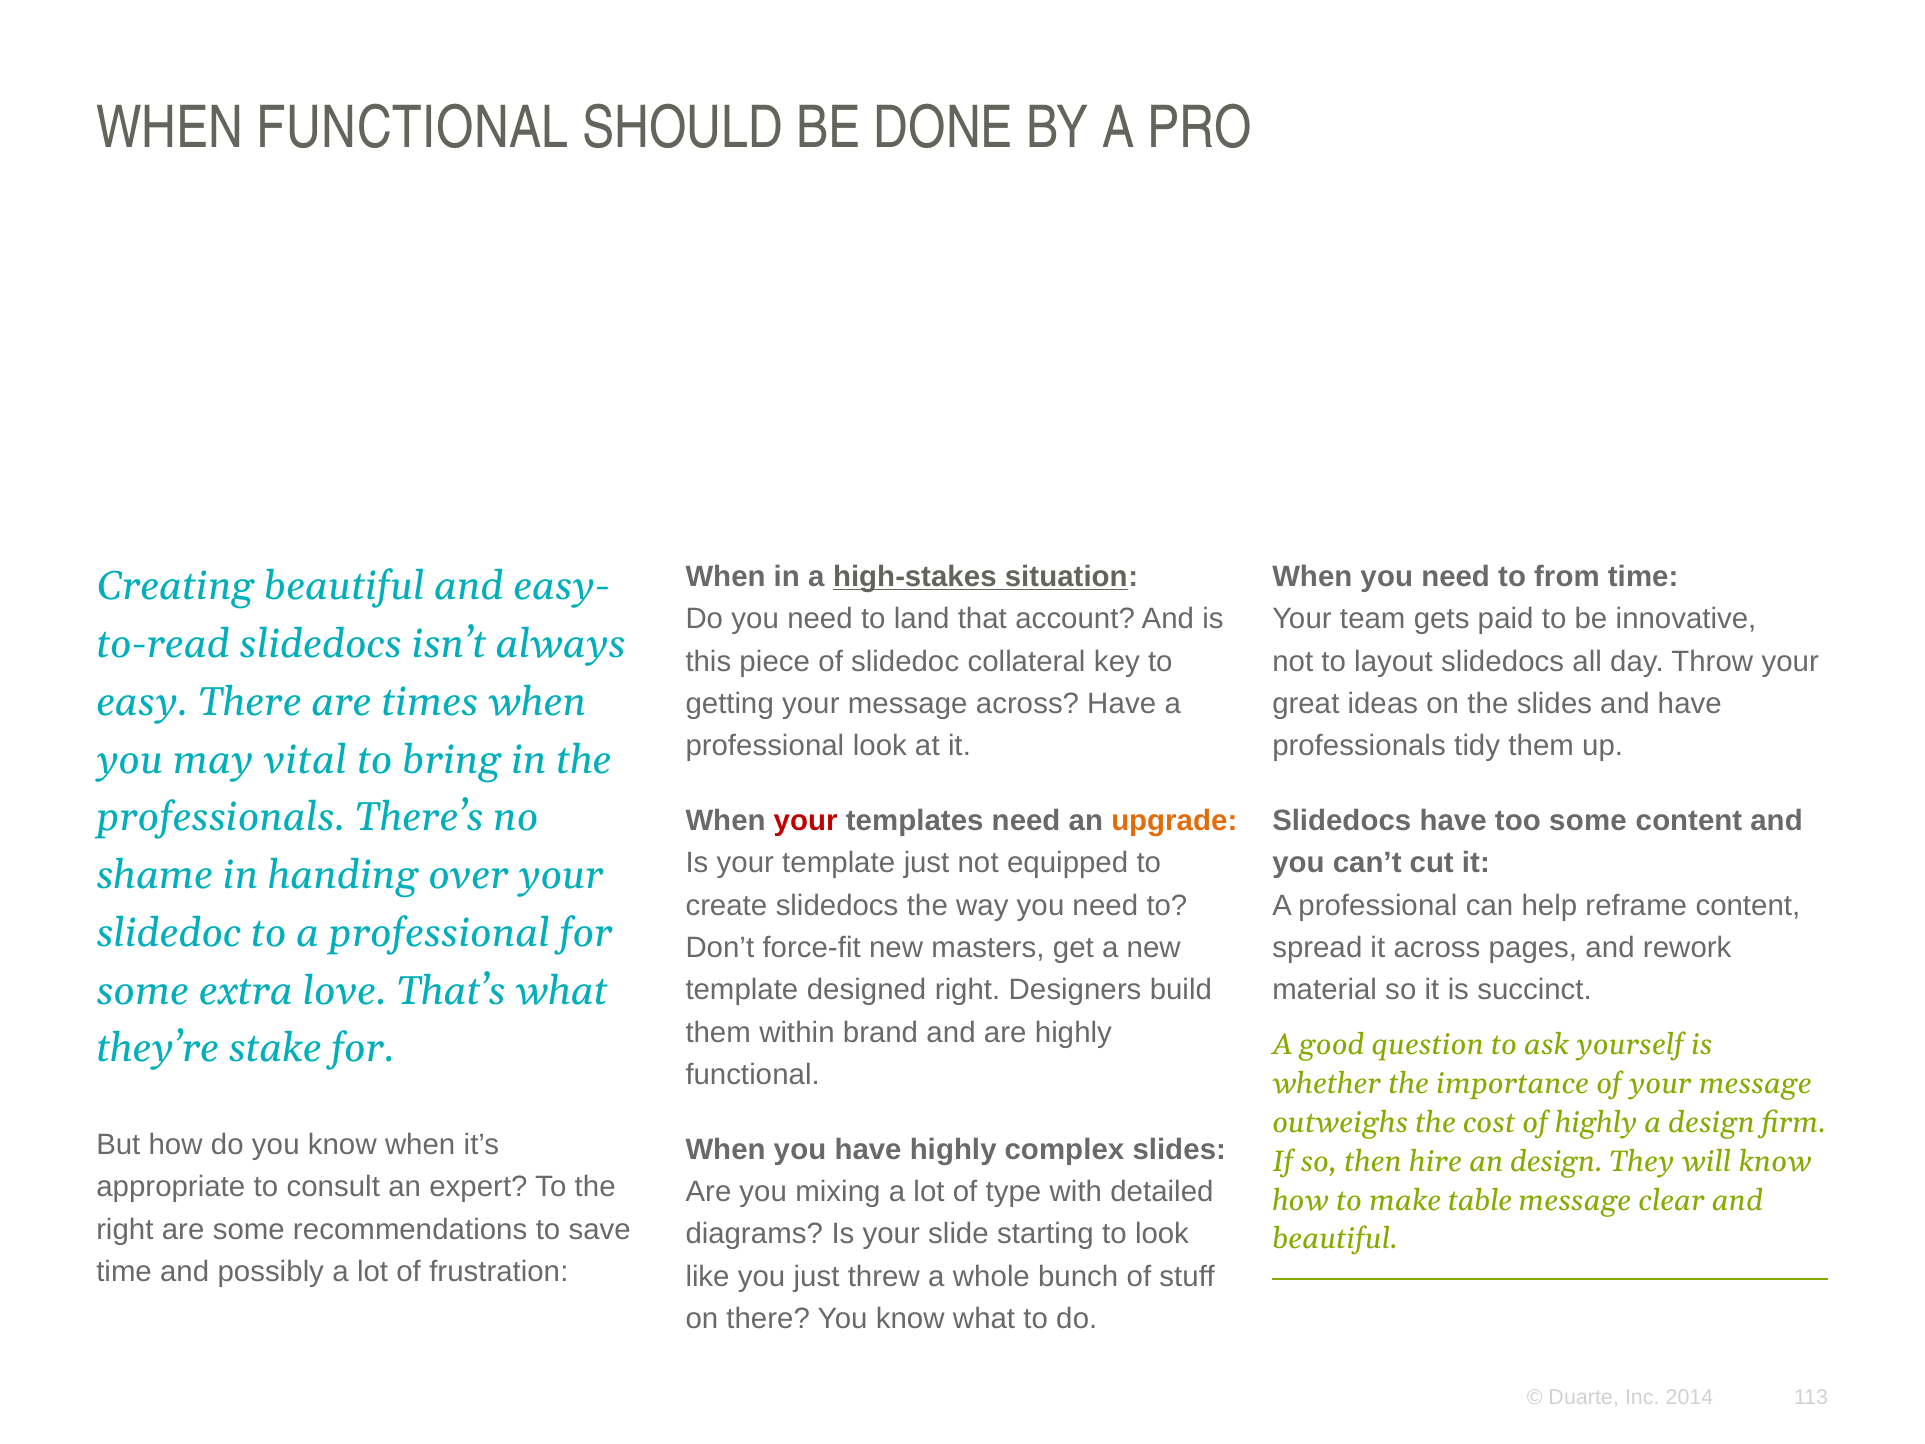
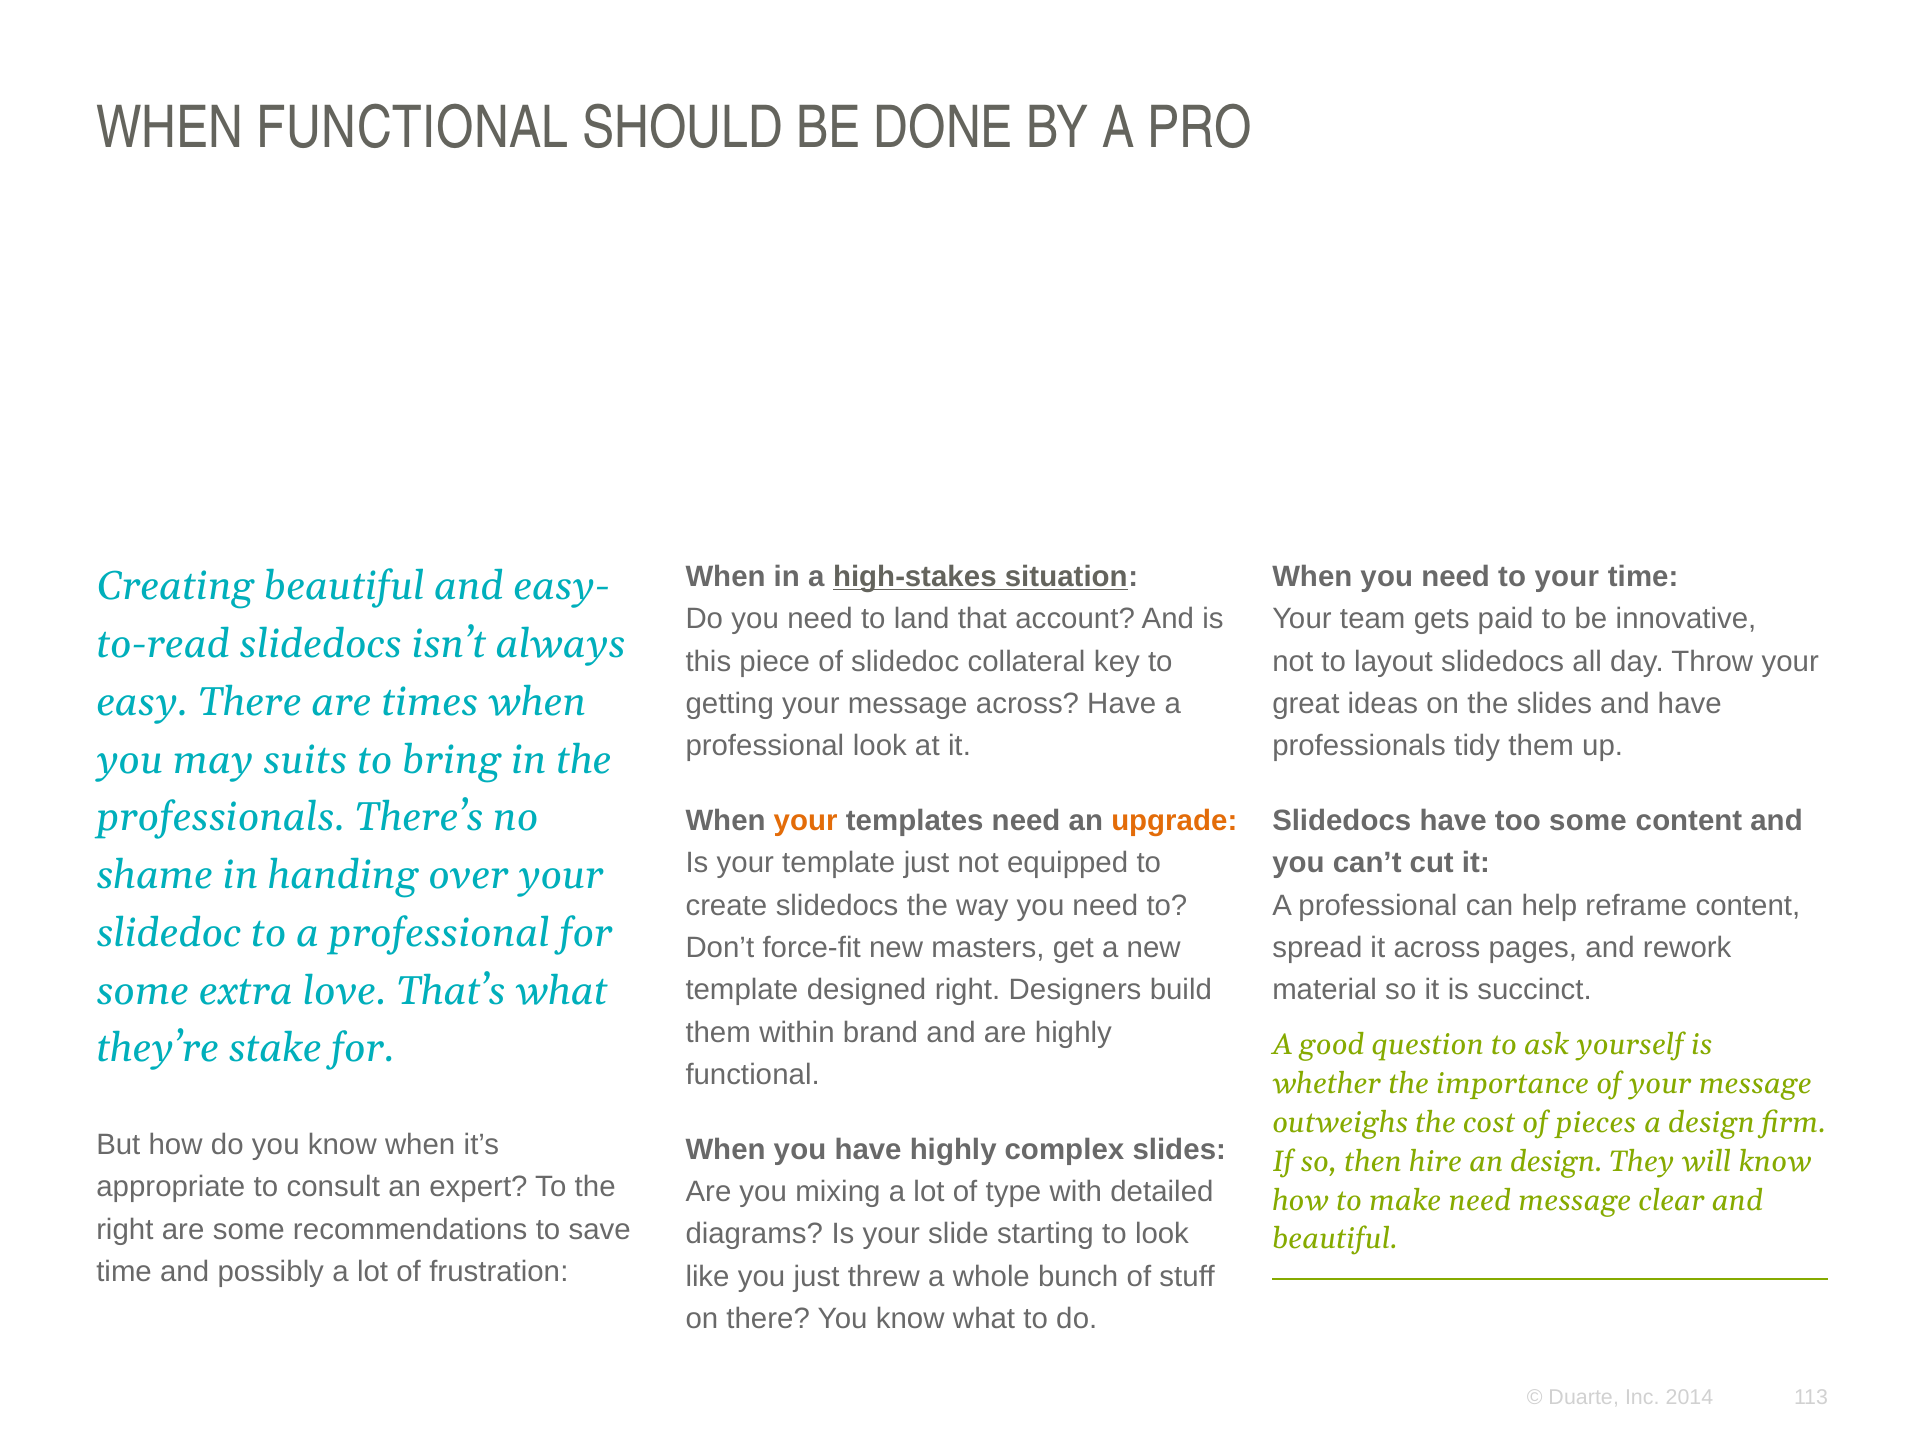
to from: from -> your (1567, 577)
vital: vital -> suits (305, 760)
your colour: red -> orange (806, 821)
of highly: highly -> pieces (1596, 1123)
make table: table -> need (1480, 1200)
